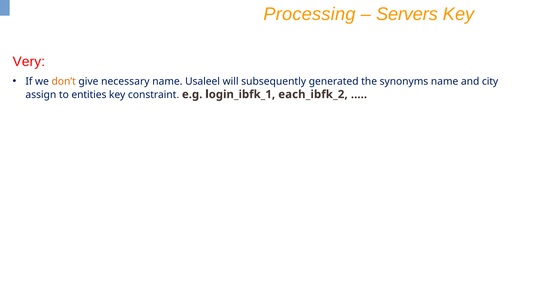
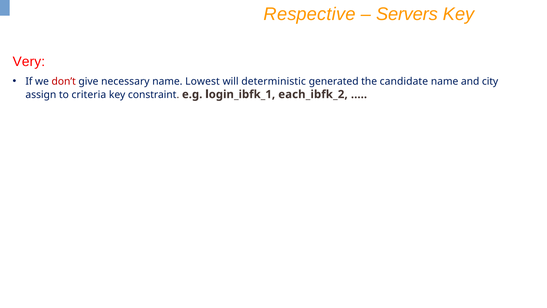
Processing: Processing -> Respective (310, 14)
don’t colour: orange -> red (64, 81)
Usaleel: Usaleel -> Lowest (202, 81)
subsequently: subsequently -> deterministic (274, 81)
synonyms: synonyms -> candidate (404, 81)
entities: entities -> criteria (89, 95)
